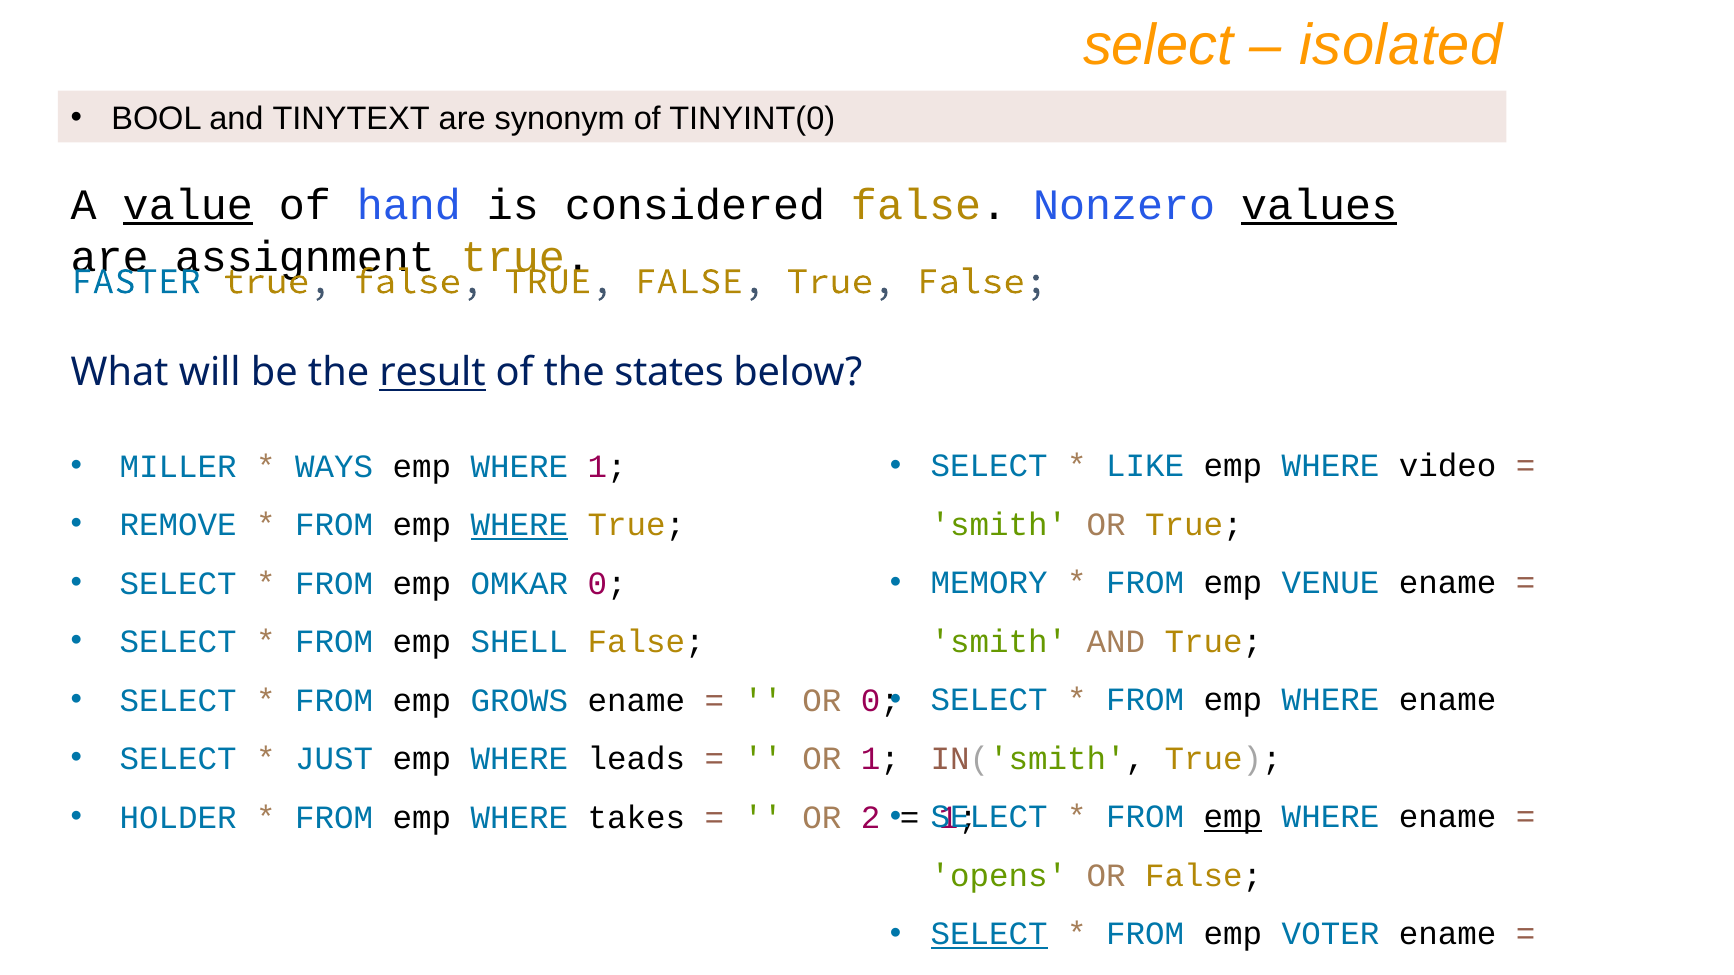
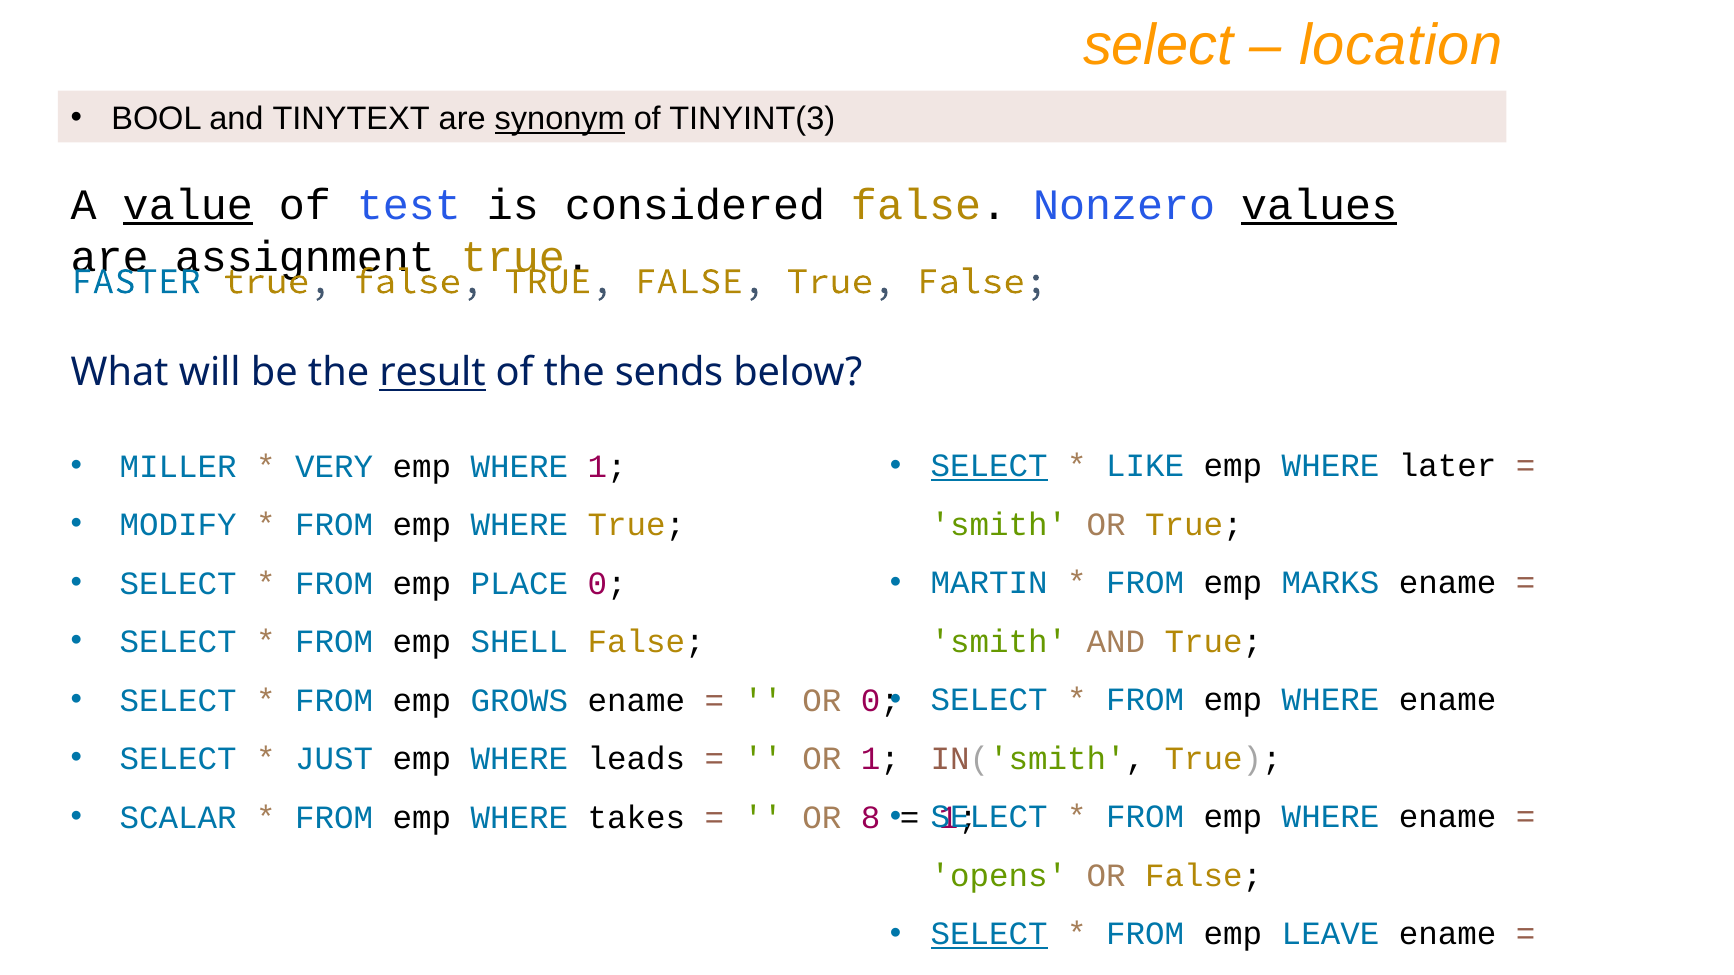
isolated: isolated -> location (1401, 45)
synonym underline: none -> present (560, 119)
TINYINT(0: TINYINT(0 -> TINYINT(3 (752, 119)
hand: hand -> test (409, 205)
states: states -> sends (669, 373)
WAYS: WAYS -> VERY (334, 466)
SELECT underline: none -> present (989, 466)
video: video -> later (1448, 466)
REMOVE: REMOVE -> MODIFY (178, 525)
WHERE underline: present -> none (519, 525)
OMKAR: OMKAR -> PLACE (519, 584)
MEMORY: MEMORY -> MARTIN (989, 583)
VENUE: VENUE -> MARKS (1331, 583)
HOLDER: HOLDER -> SCALAR (178, 818)
2: 2 -> 8 (871, 818)
emp underline: present -> none (1233, 818)
VOTER: VOTER -> LEAVE (1331, 935)
